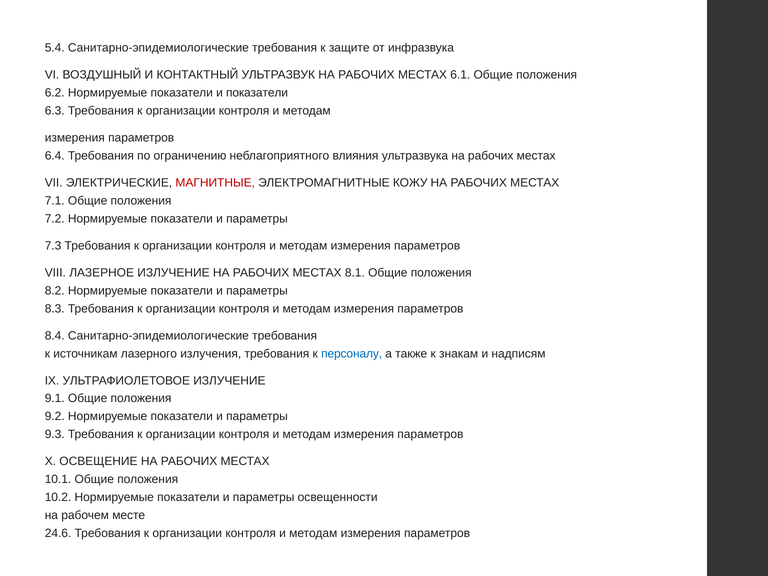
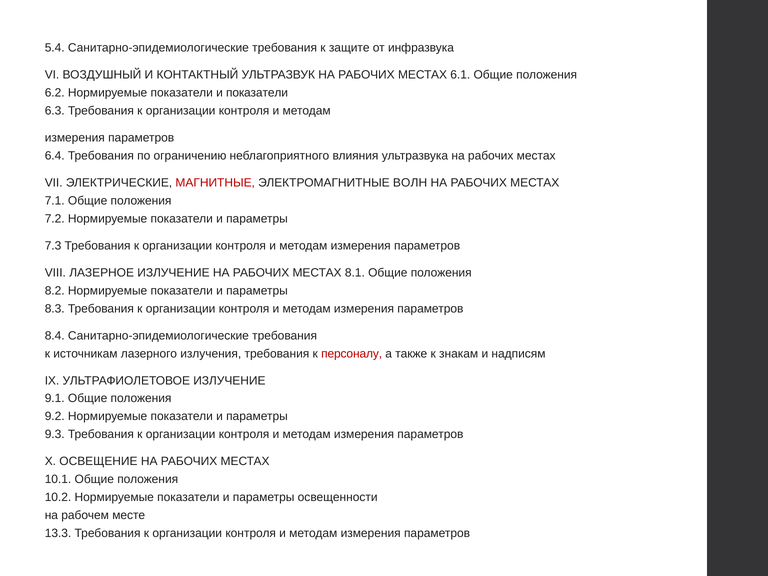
КОЖУ: КОЖУ -> ВОЛН (410, 183)
персоналу colour: blue -> red (352, 354)
24.6: 24.6 -> 13.3 (58, 533)
